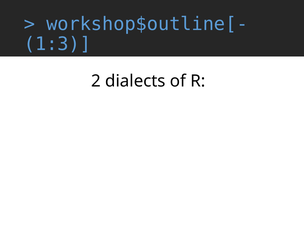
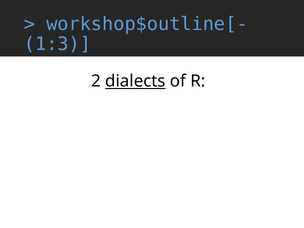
dialects underline: none -> present (135, 81)
